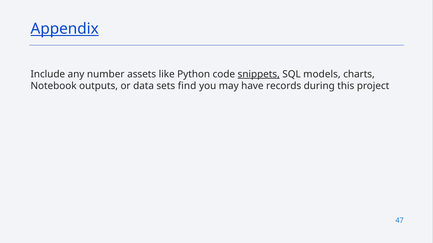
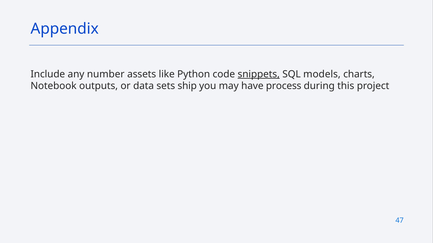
Appendix underline: present -> none (65, 29)
find: find -> ship (187, 86)
records: records -> process (284, 86)
